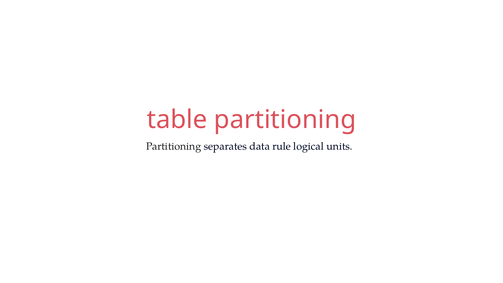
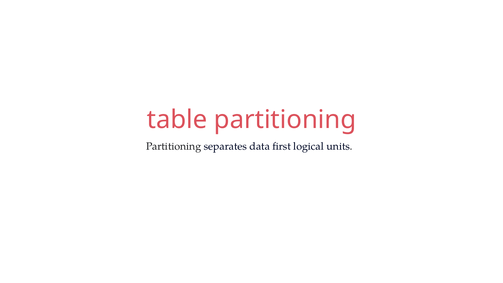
rule: rule -> first (282, 146)
